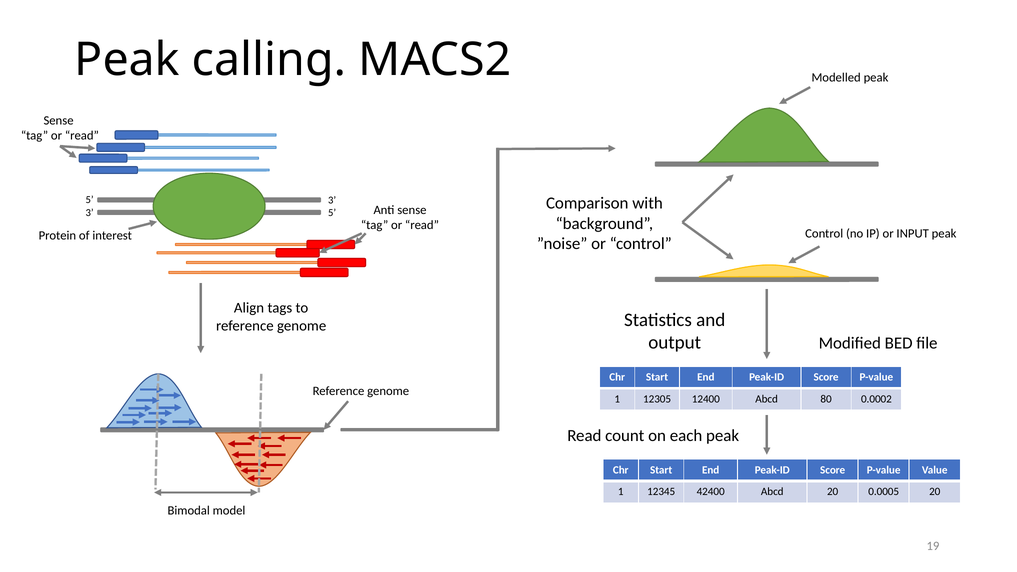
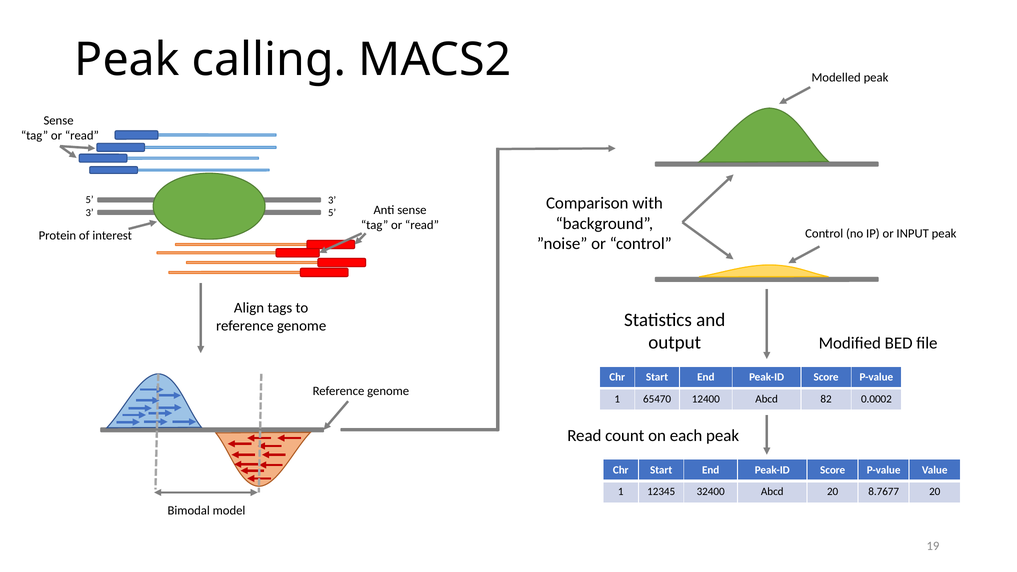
12305: 12305 -> 65470 (657, 399)
80: 80 -> 82 (826, 399)
42400: 42400 -> 32400 (711, 492)
0.0005: 0.0005 -> 8.7677 (884, 492)
